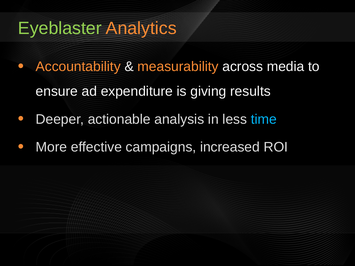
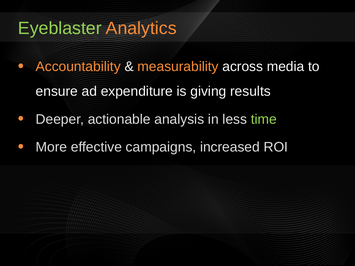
time colour: light blue -> light green (264, 119)
